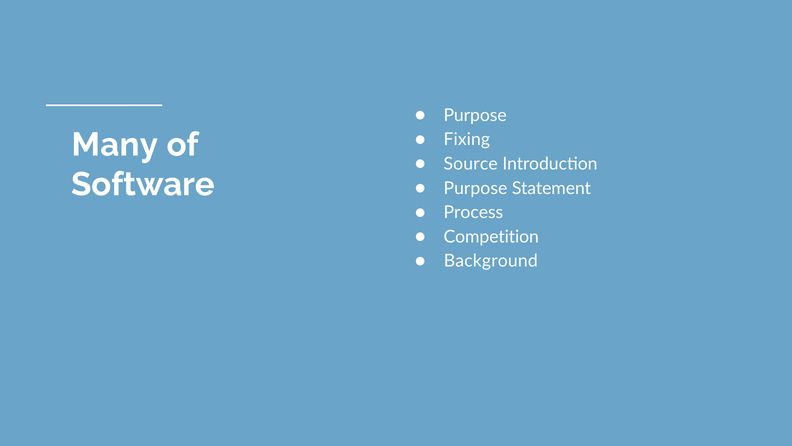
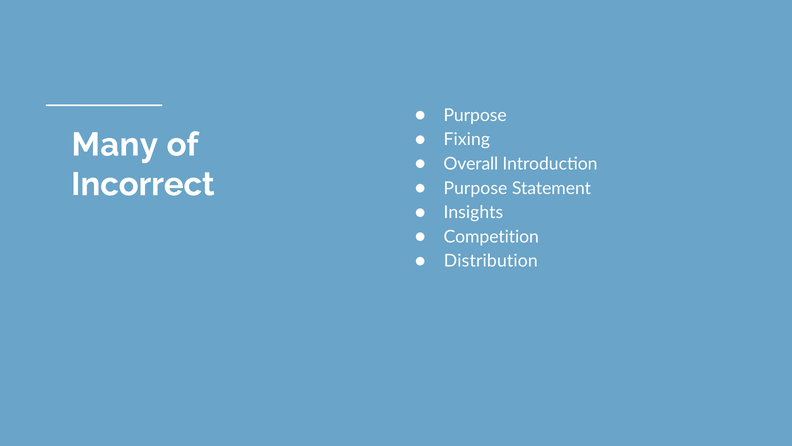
Source: Source -> Overall (471, 164)
Software: Software -> Incorrect (143, 184)
Process: Process -> Insights (473, 212)
Background: Background -> Distribution (491, 261)
